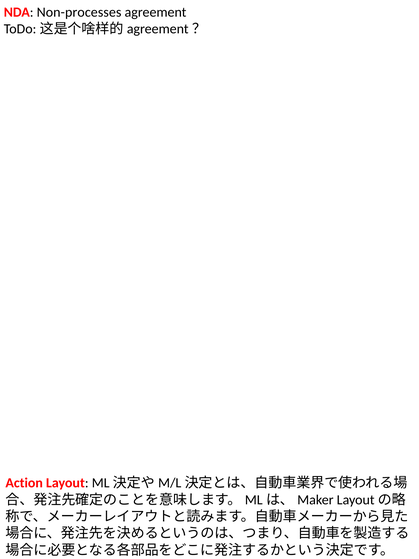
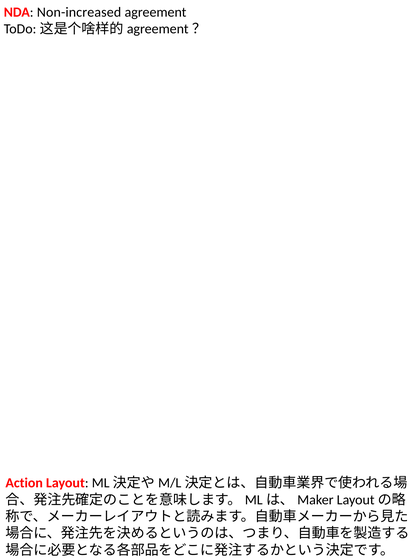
Non-processes: Non-processes -> Non-increased (79, 12)
